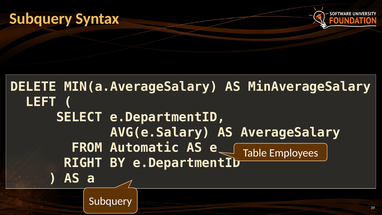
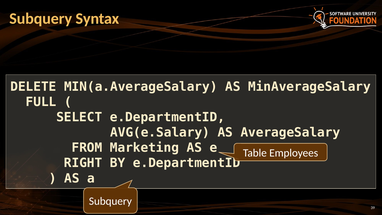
LEFT: LEFT -> FULL (41, 102)
Automatic: Automatic -> Marketing (144, 148)
